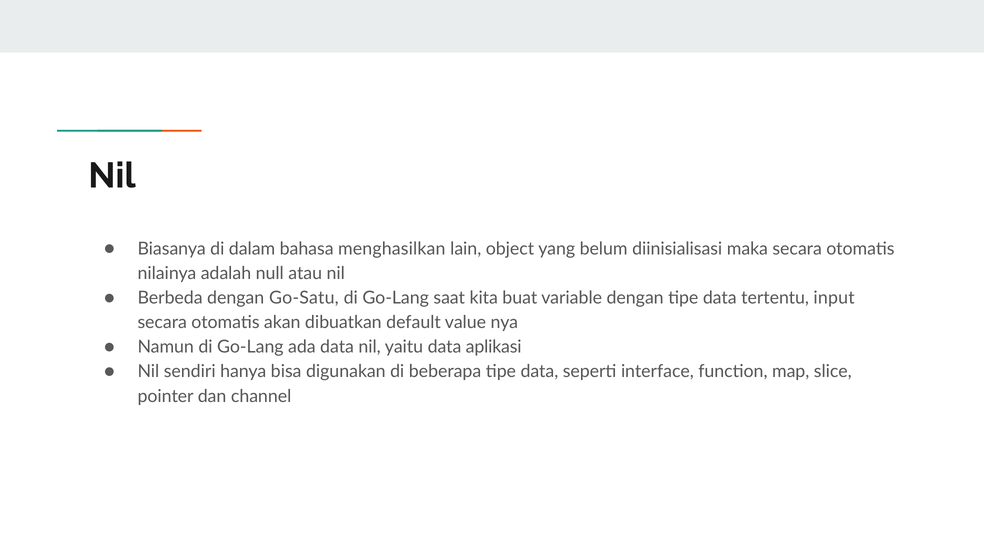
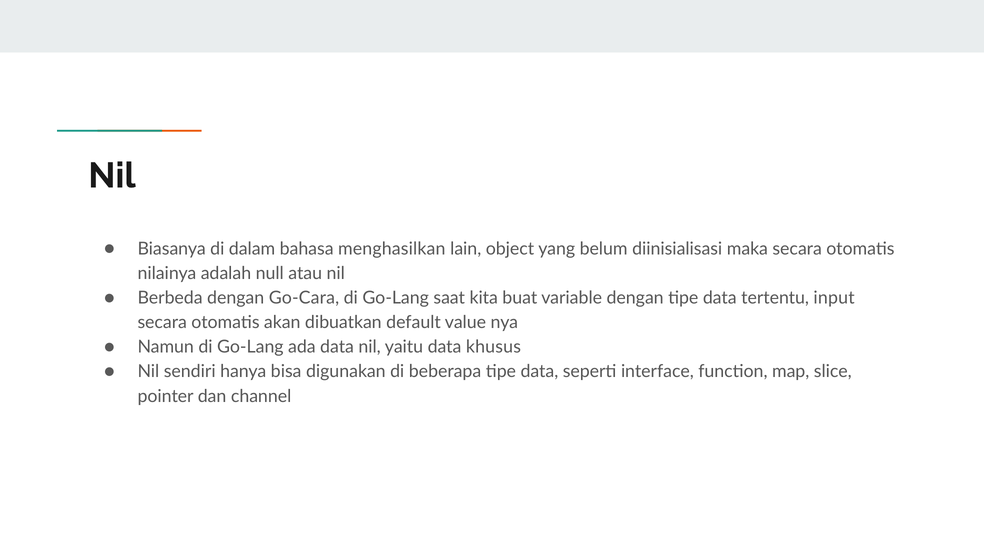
Go-Satu: Go-Satu -> Go-Cara (304, 298)
aplikasi: aplikasi -> khusus (493, 347)
